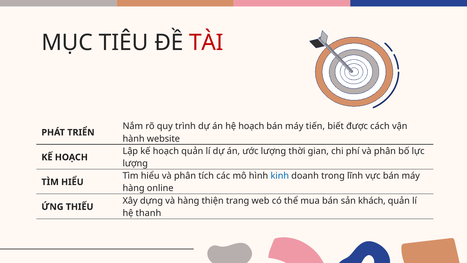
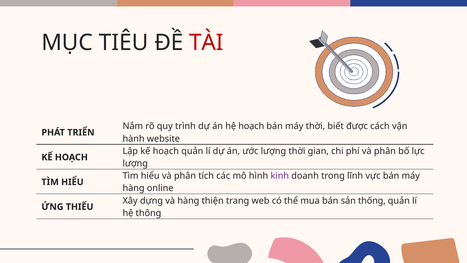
máy tiến: tiến -> thời (315, 126)
kinh colour: blue -> purple (280, 176)
khách: khách -> thống (372, 200)
thanh: thanh -> thông (148, 213)
